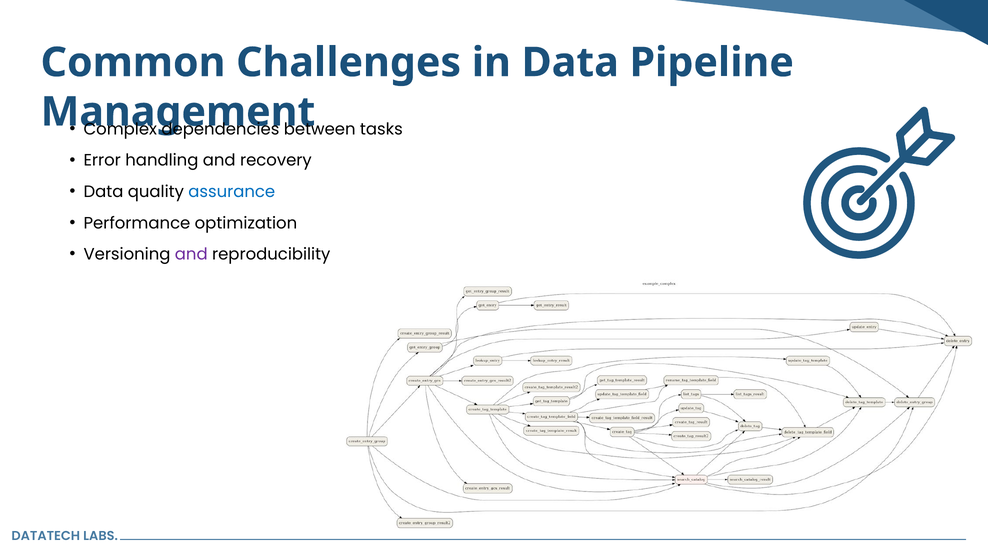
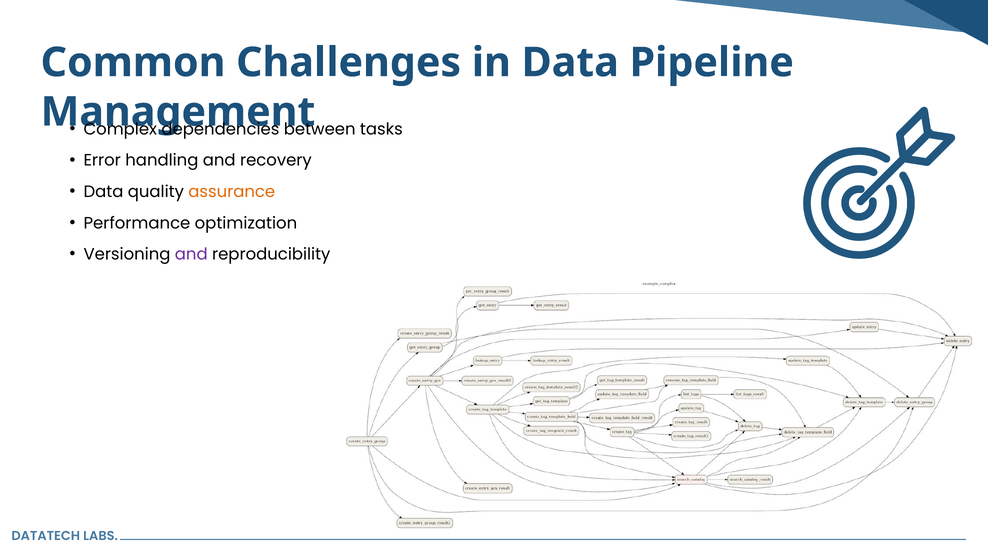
assurance colour: blue -> orange (232, 192)
